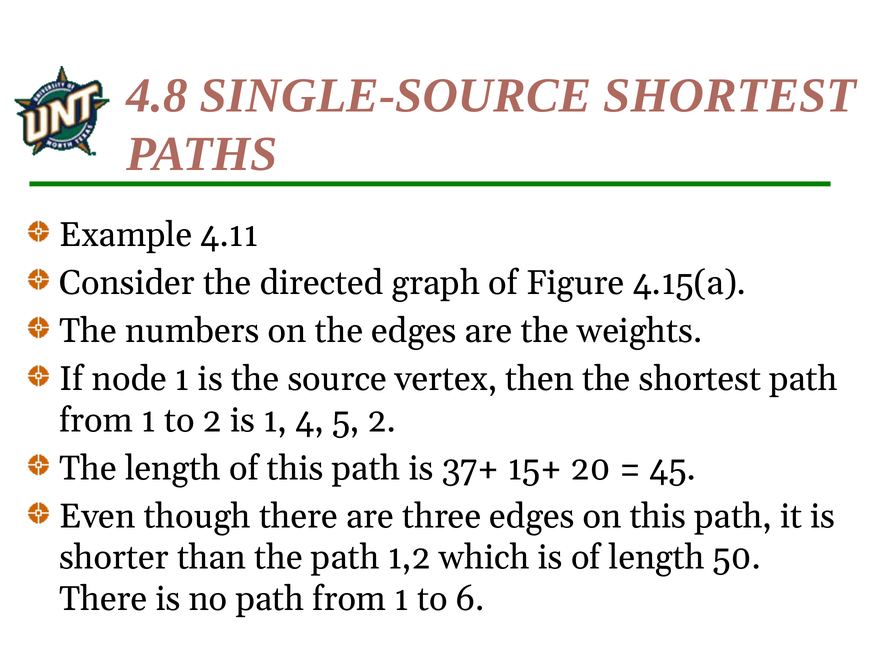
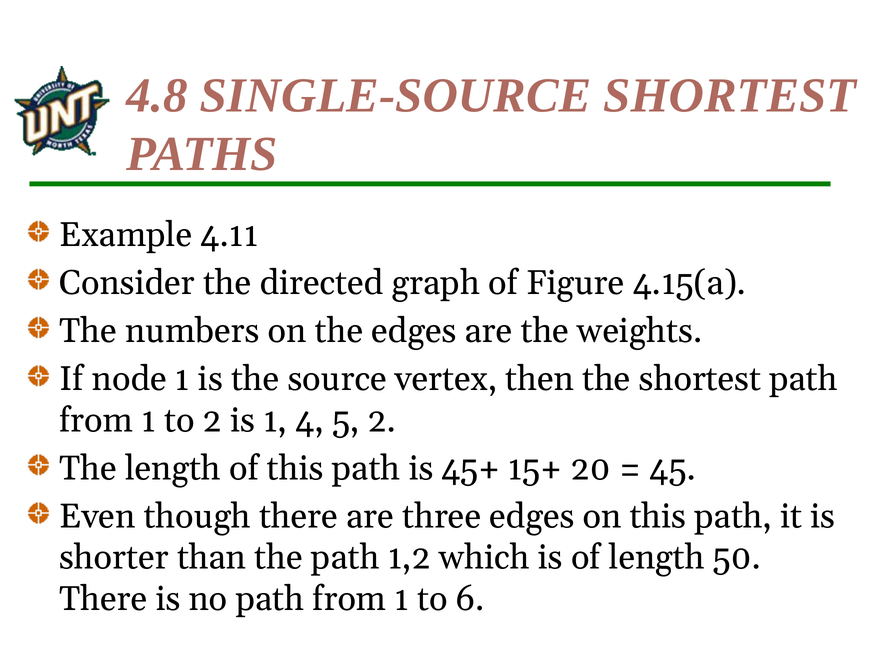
37+: 37+ -> 45+ (471, 468)
